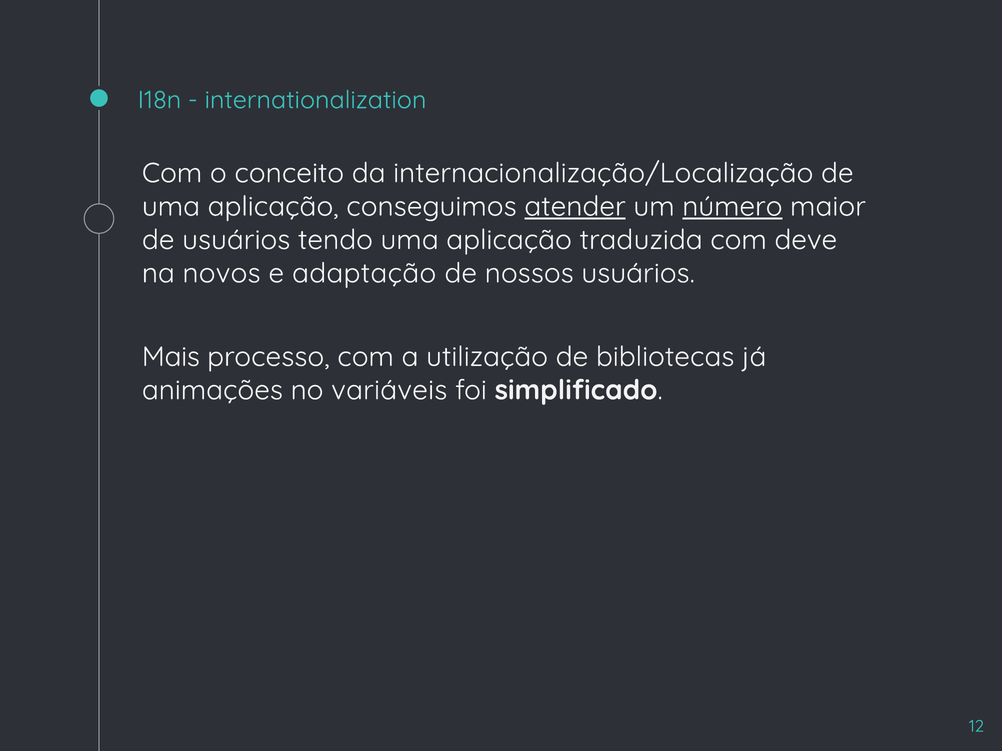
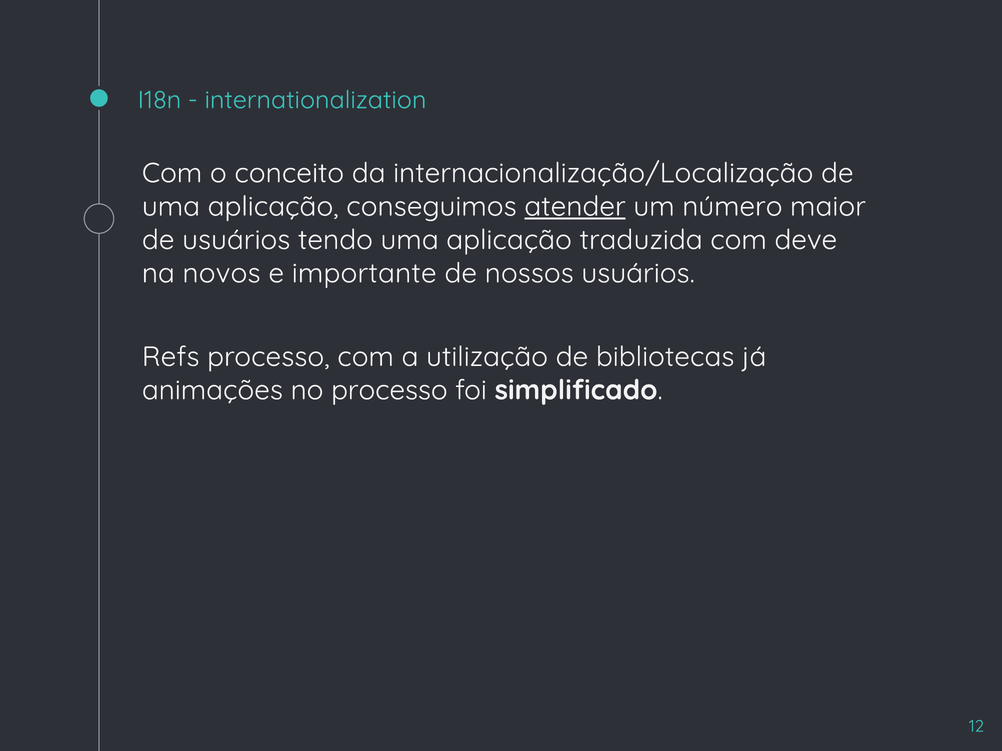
número underline: present -> none (732, 207)
adaptação: adaptação -> importante (364, 273)
Mais: Mais -> Refs (171, 357)
no variáveis: variáveis -> processo (389, 390)
